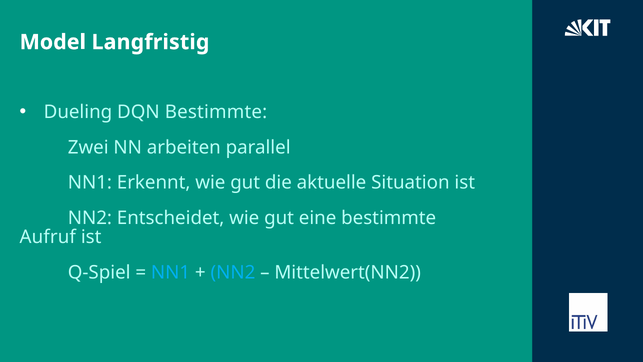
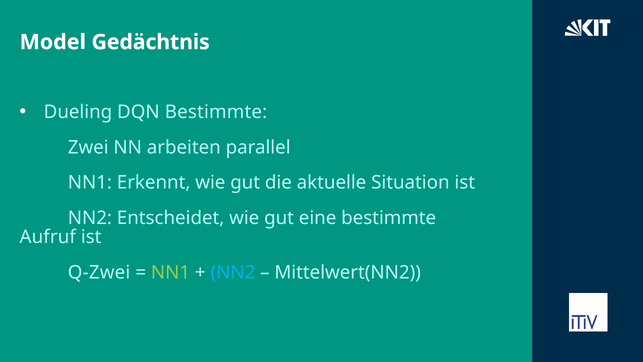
Langfristig: Langfristig -> Gedächtnis (151, 42)
Q-Spiel: Q-Spiel -> Q-Zwei (99, 272)
NN1 colour: light blue -> light green (171, 272)
